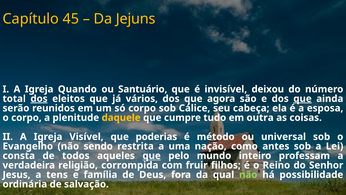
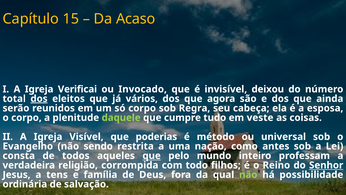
45: 45 -> 15 (71, 19)
Jejuns: Jejuns -> Acaso (136, 19)
Quando: Quando -> Verificai (77, 89)
Santuário: Santuário -> Invocado (143, 89)
que underline: present -> none (302, 99)
Cálice: Cálice -> Regra (194, 108)
daquele colour: yellow -> light green (121, 117)
outra: outra -> veste (260, 117)
fruir: fruir -> todo (197, 165)
Senhor underline: none -> present (326, 165)
